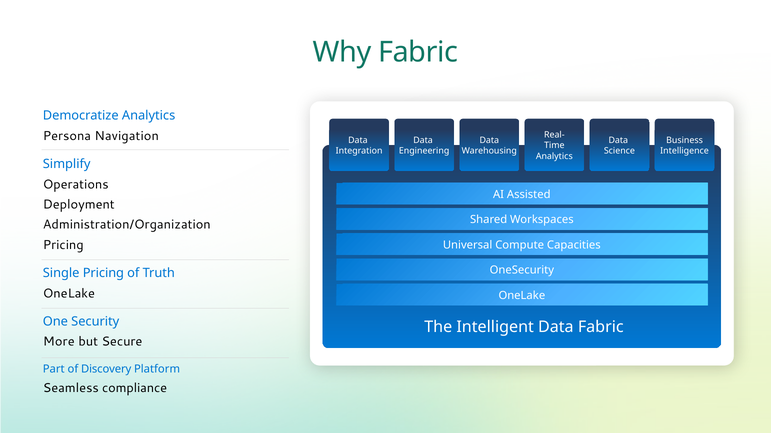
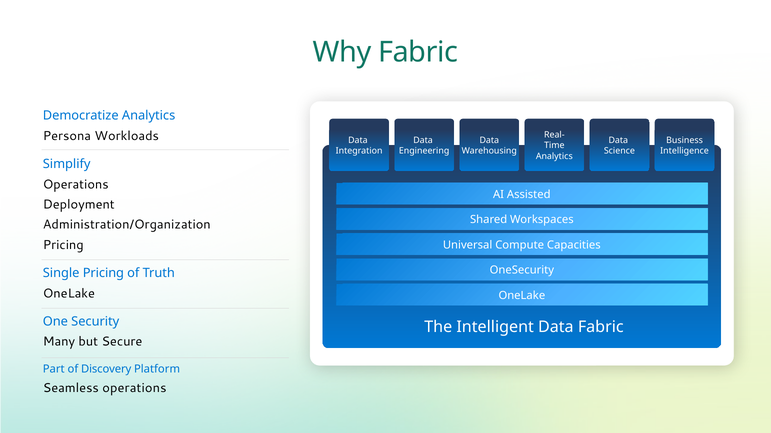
Navigation: Navigation -> Workloads (127, 136)
More: More -> Many (59, 342)
Seamless compliance: compliance -> operations (134, 389)
